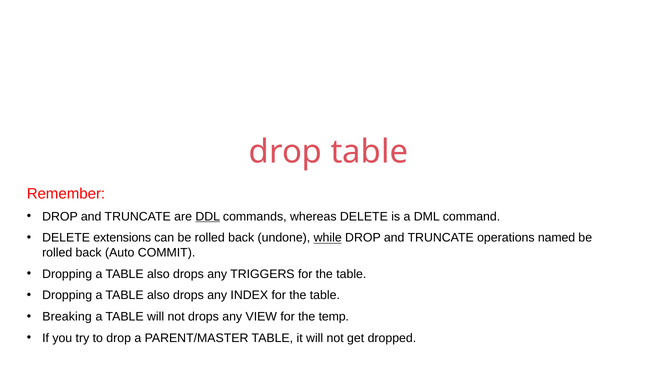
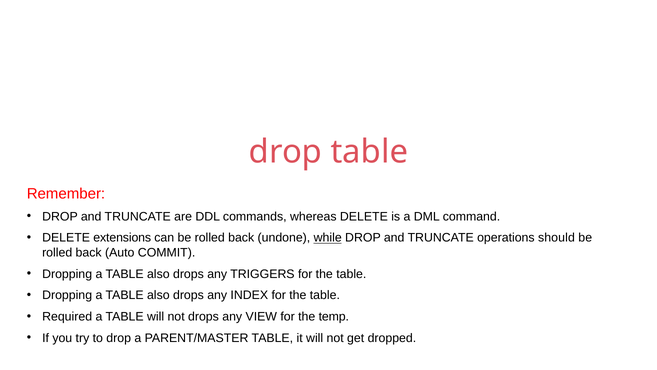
DDL underline: present -> none (208, 216)
named: named -> should (556, 238)
Breaking: Breaking -> Required (67, 316)
